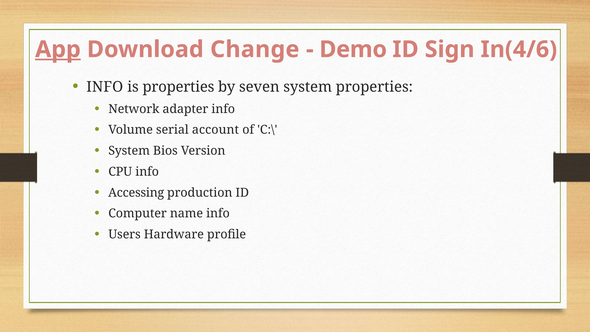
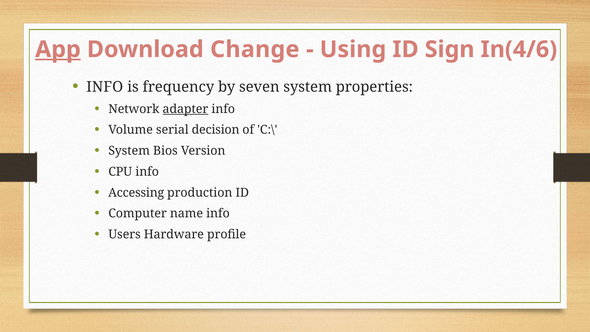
Demo: Demo -> Using (353, 49)
is properties: properties -> frequency (178, 87)
adapter underline: none -> present (185, 109)
account: account -> decision (216, 130)
